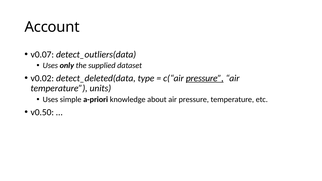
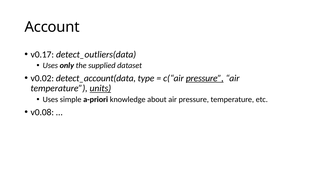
v0.07: v0.07 -> v0.17 (42, 54)
detect_deleted(data: detect_deleted(data -> detect_account(data (96, 78)
units underline: none -> present (100, 88)
v0.50: v0.50 -> v0.08 (42, 112)
